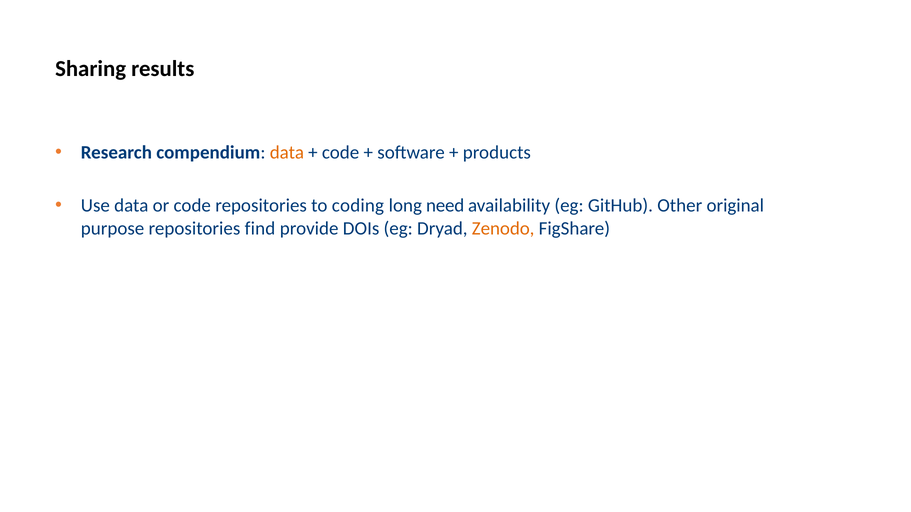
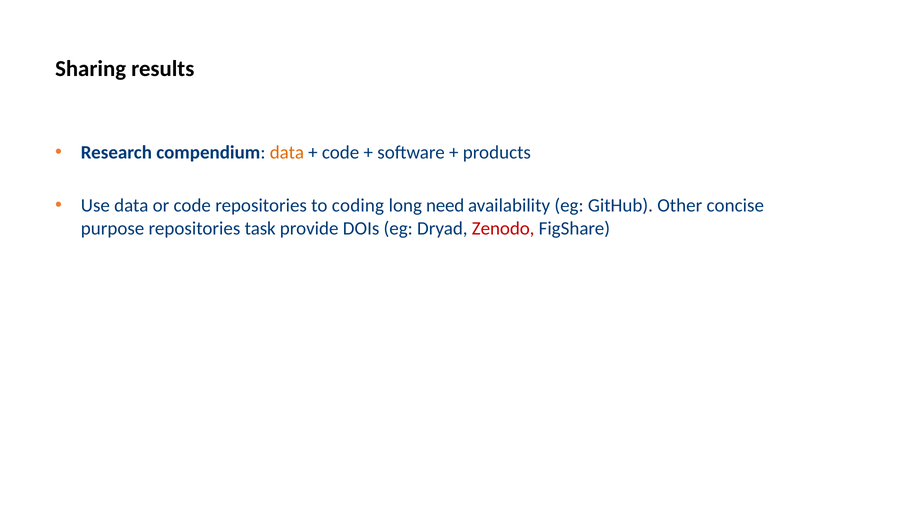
original: original -> concise (735, 206)
find: find -> task (260, 228)
Zenodo colour: orange -> red (503, 228)
